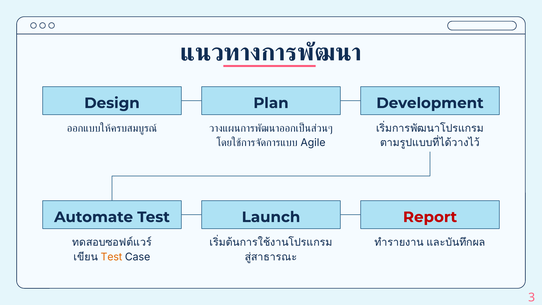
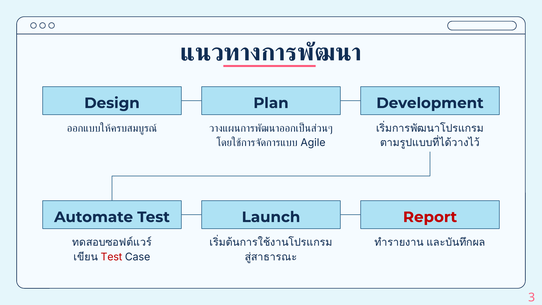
Test colour: orange -> red (111, 257)
